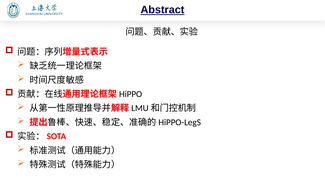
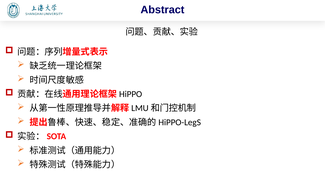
Abstract underline: present -> none (162, 10)
